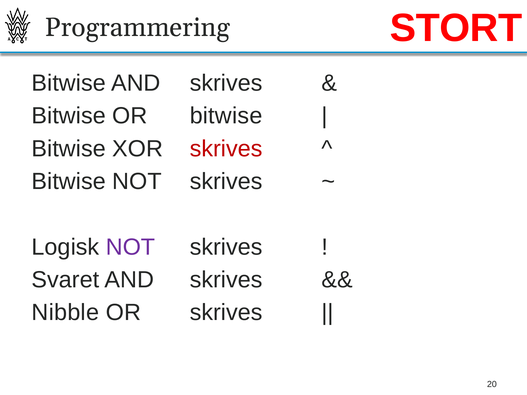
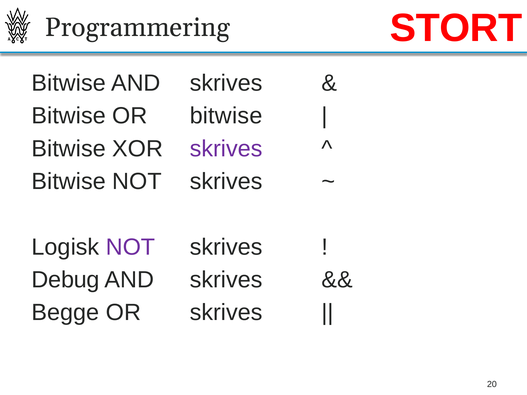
skrives colour: red -> purple (226, 149)
Svaret: Svaret -> Debug (66, 280)
Nibble: Nibble -> Begge (65, 313)
